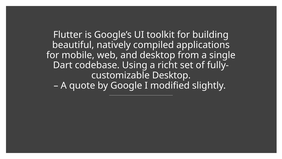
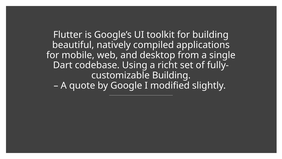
Desktop: Desktop -> Building (171, 75)
